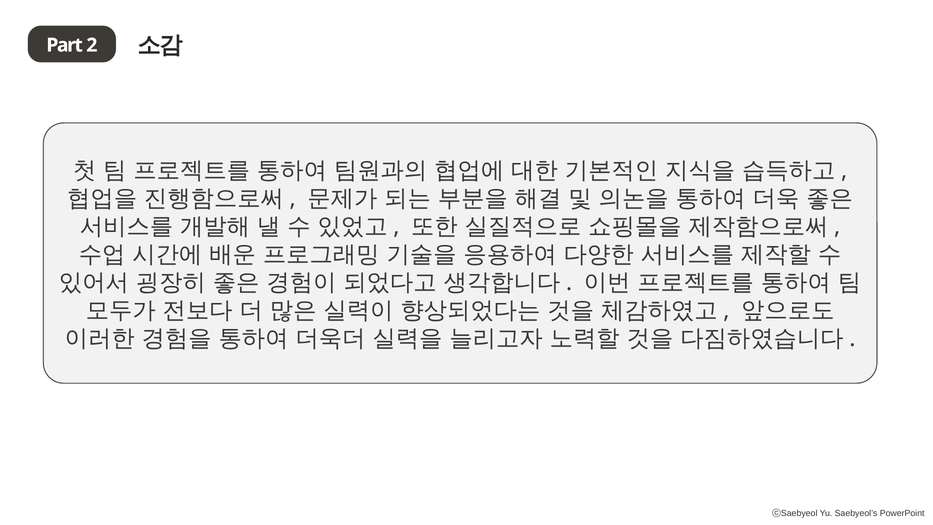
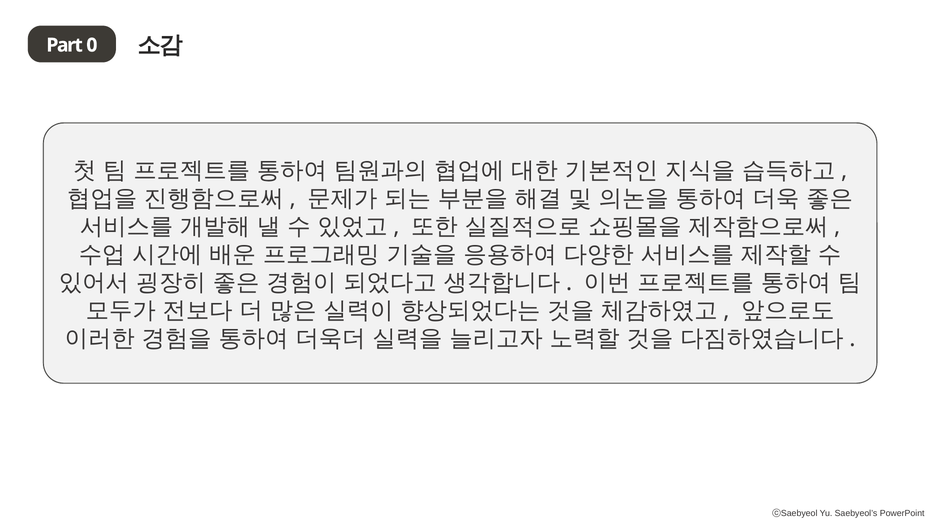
2: 2 -> 0 (92, 45)
